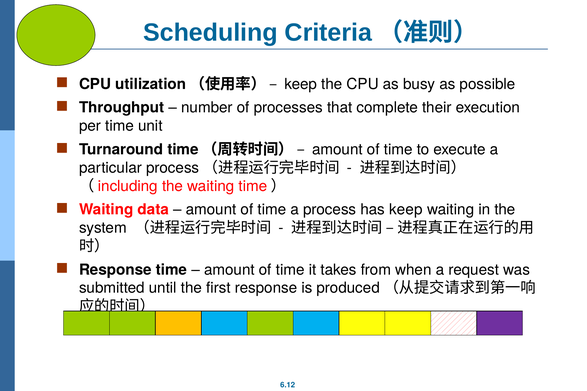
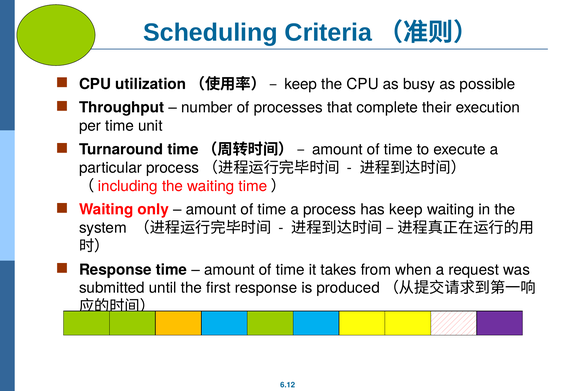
data: data -> only (153, 210)
